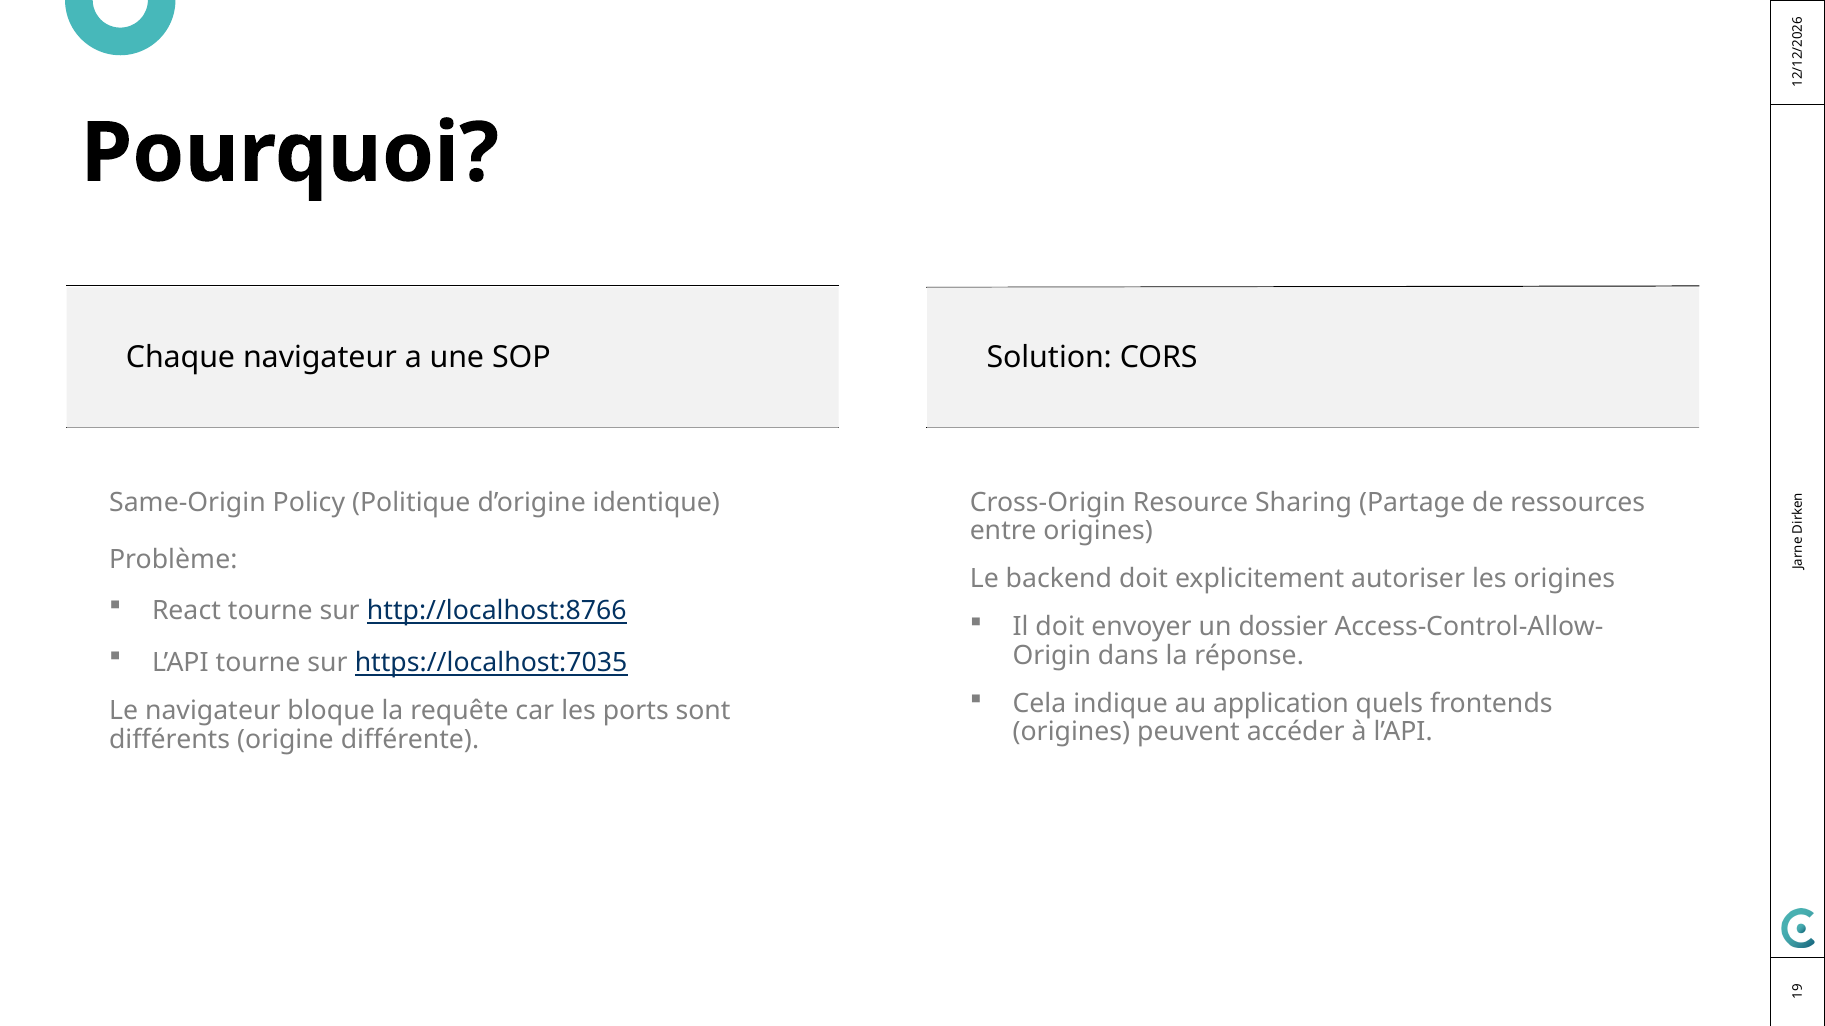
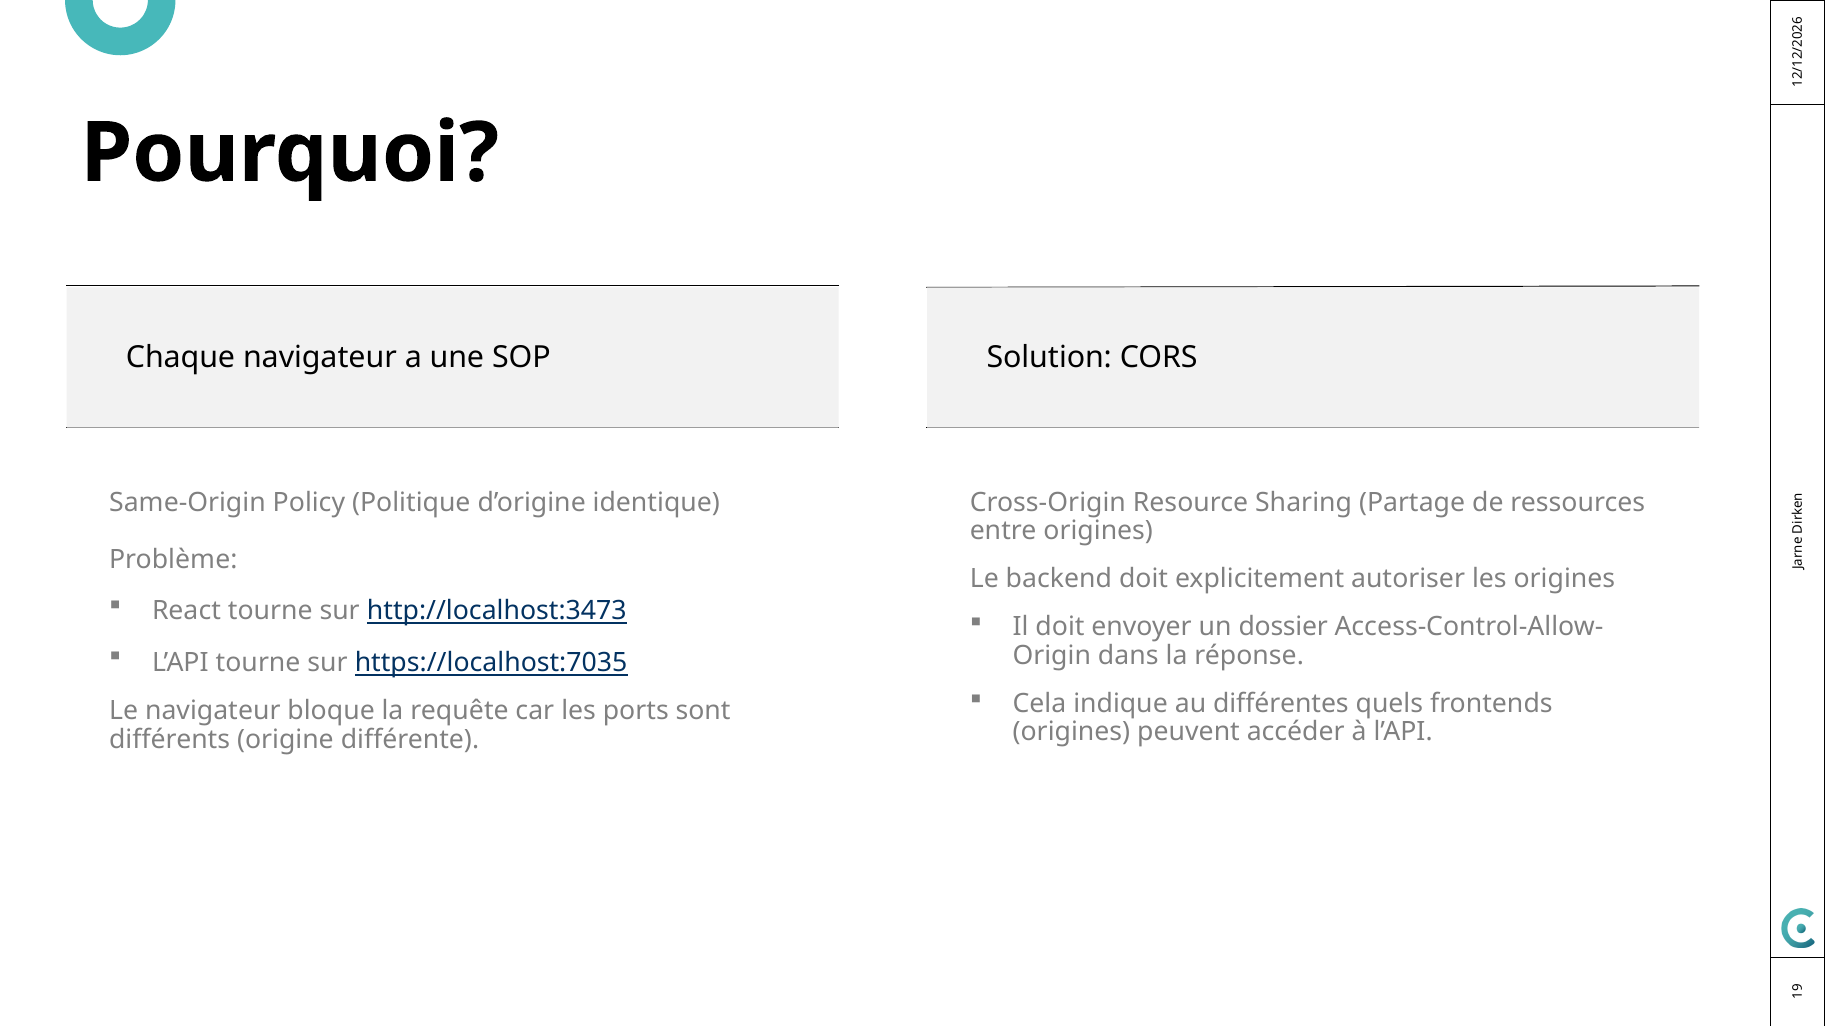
http://localhost:8766: http://localhost:8766 -> http://localhost:3473 (497, 611)
application: application -> différentes (1281, 704)
